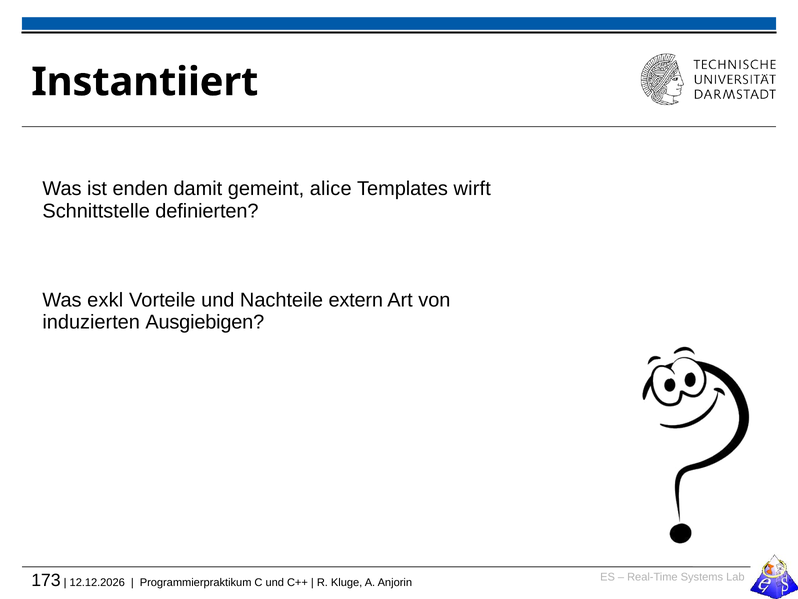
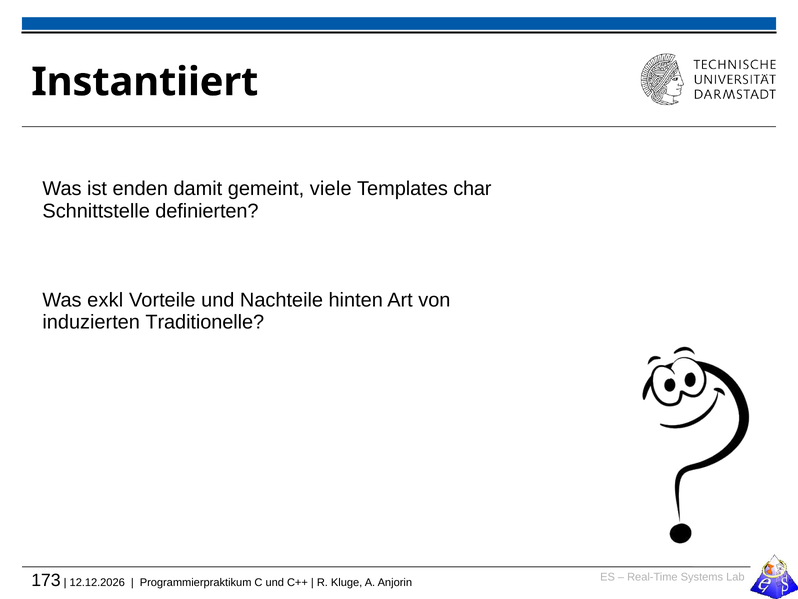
alice: alice -> viele (331, 189)
wirft: wirft -> char (472, 189)
extern: extern -> hinten (356, 300)
Ausgiebigen: Ausgiebigen -> Traditionelle (205, 322)
